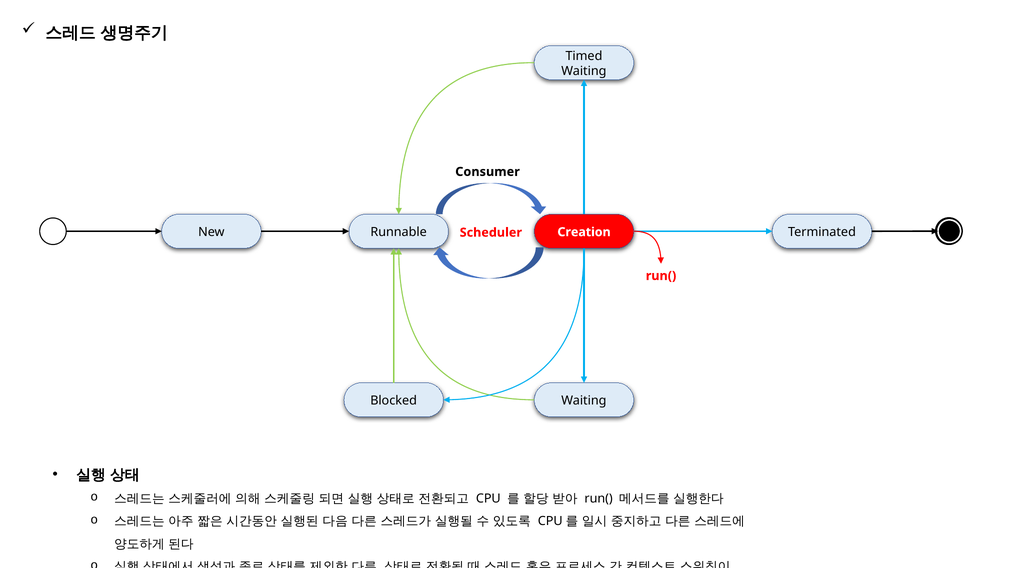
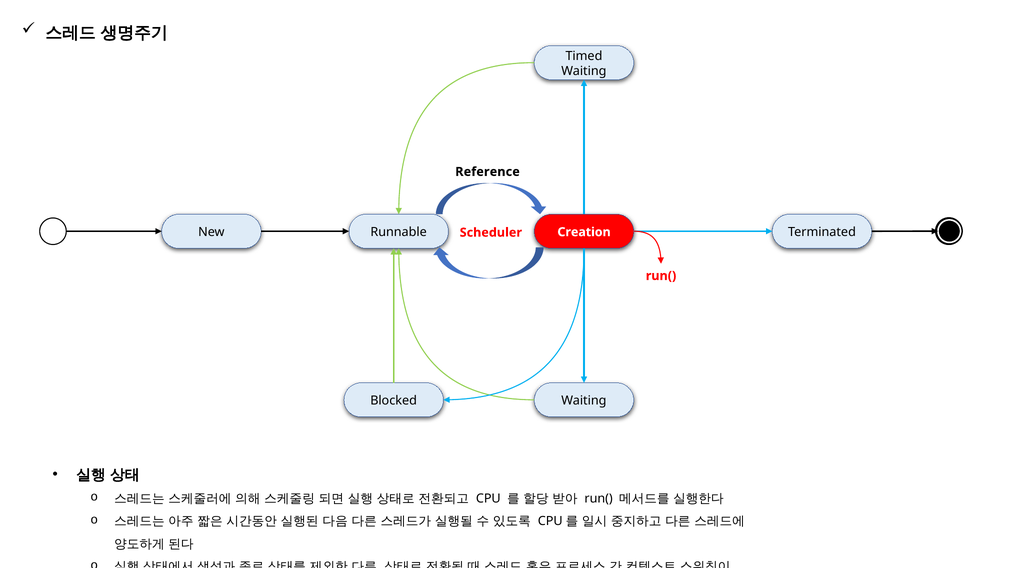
Consumer: Consumer -> Reference (488, 172)
